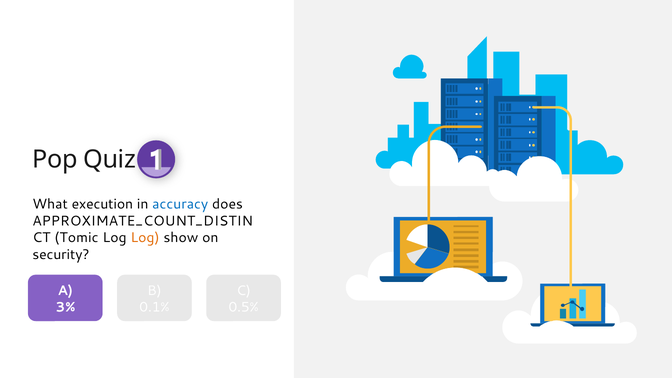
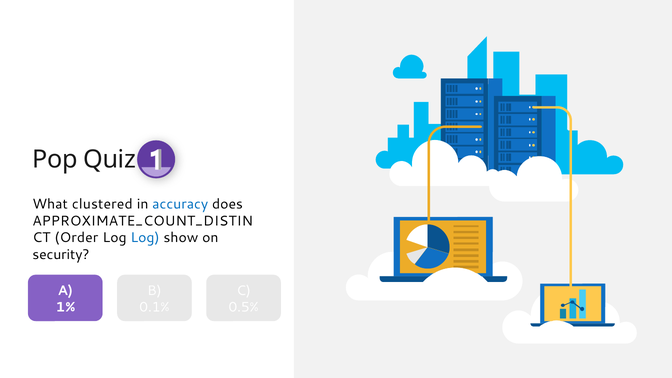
execution: execution -> clustered (102, 204)
Tomic: Tomic -> Order (76, 238)
Log colour: orange -> blue (145, 238)
3%: 3% -> 1% (65, 307)
